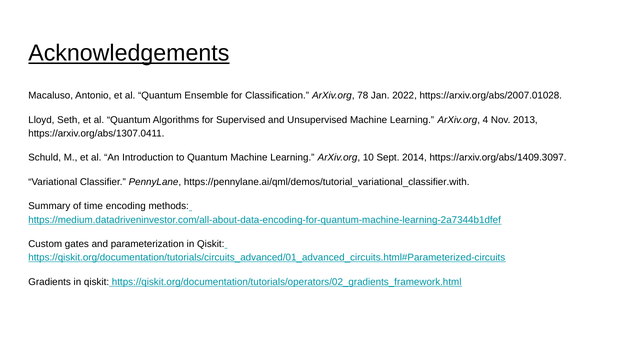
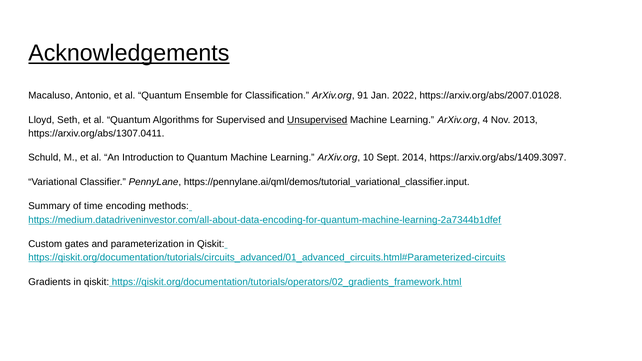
78: 78 -> 91 (363, 96)
Unsupervised underline: none -> present (317, 120)
https://pennylane.ai/qml/demos/tutorial_variational_classifier.with: https://pennylane.ai/qml/demos/tutorial_variational_classifier.with -> https://pennylane.ai/qml/demos/tutorial_variational_classifier.input (327, 182)
